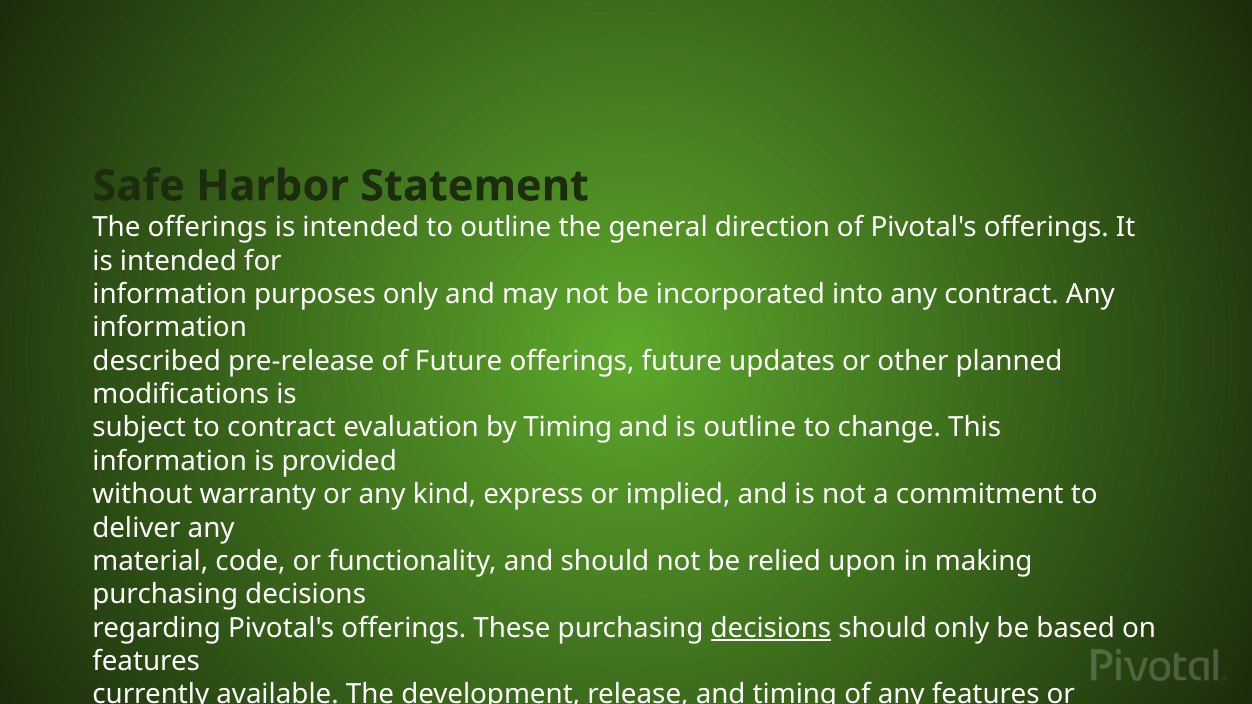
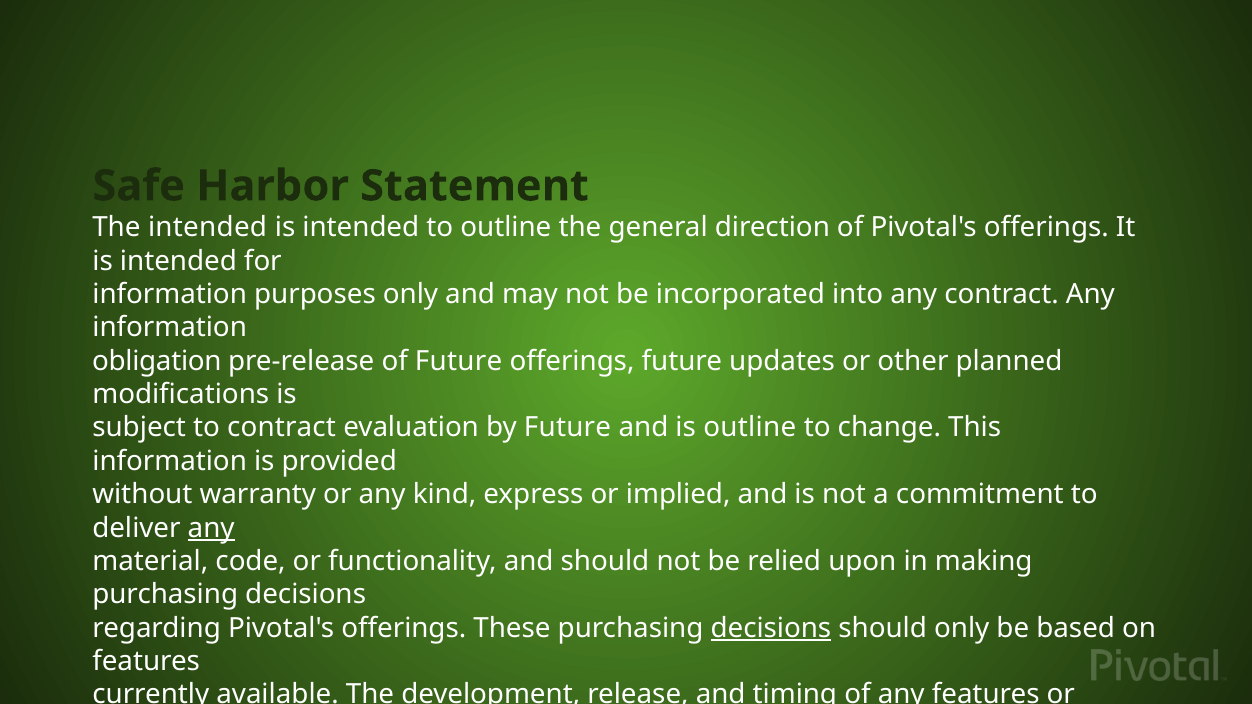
The offerings: offerings -> intended (208, 228)
described: described -> obligation (157, 361)
by Timing: Timing -> Future (568, 428)
any underline: none -> present (211, 528)
